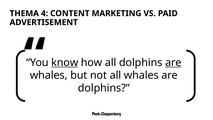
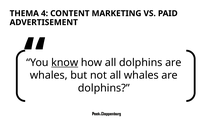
are underline: present -> none (173, 62)
